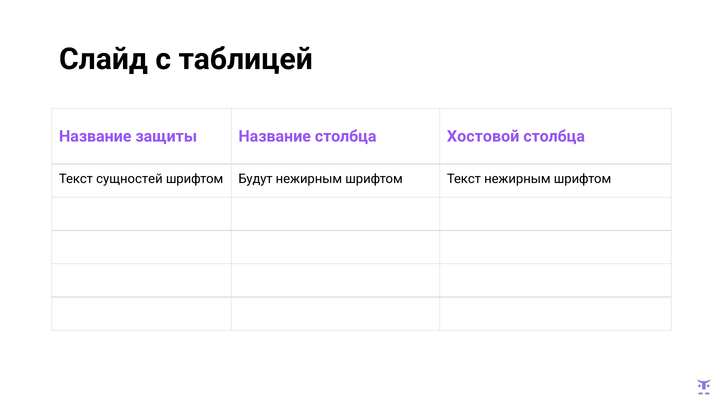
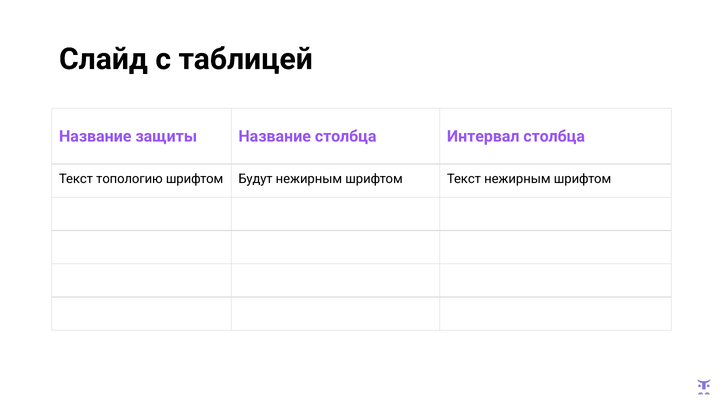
Хостовой: Хостовой -> Интервал (483, 136)
сущностей: сущностей -> топологию (130, 179)
